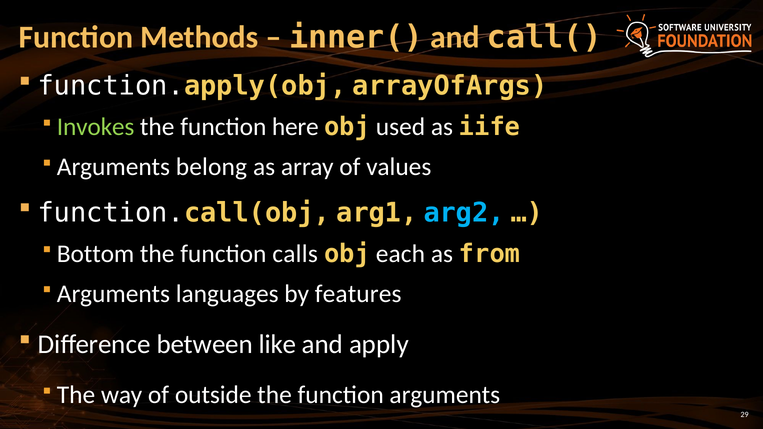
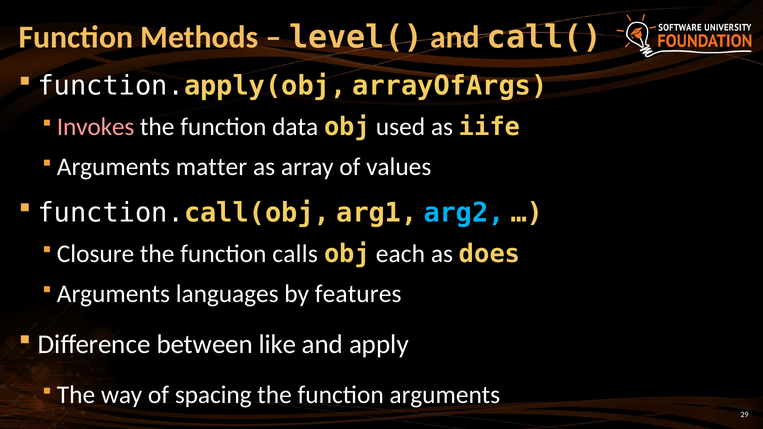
inner(: inner( -> level( (356, 37)
Invokes colour: light green -> pink (96, 127)
here: here -> data (295, 127)
belong: belong -> matter (211, 167)
Bottom: Bottom -> Closure (96, 254)
from: from -> does (490, 254)
outside: outside -> spacing (213, 395)
